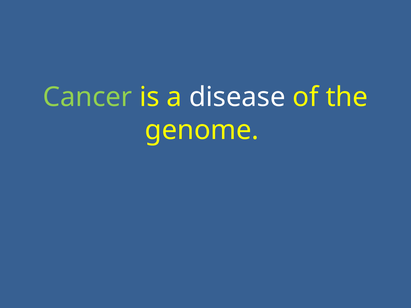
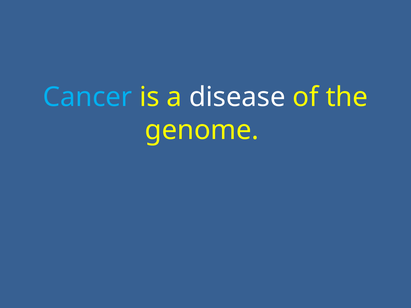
Cancer colour: light green -> light blue (87, 97)
